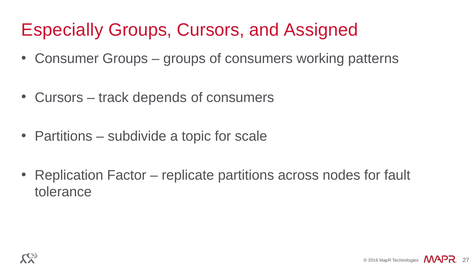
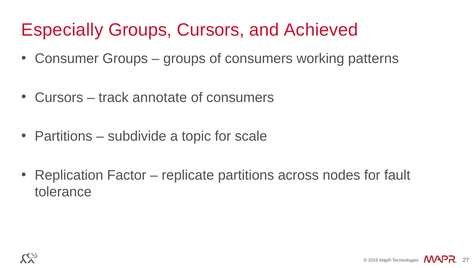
Assigned: Assigned -> Achieved (321, 30)
depends: depends -> annotate (160, 97)
